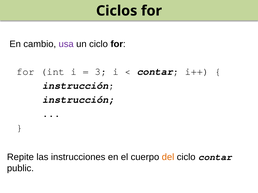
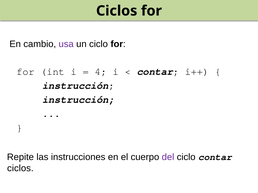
3: 3 -> 4 (101, 72)
del colour: orange -> purple (168, 158)
public: public -> ciclos (20, 169)
